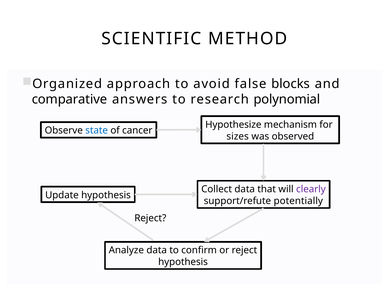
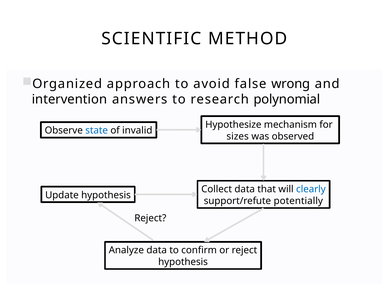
blocks: blocks -> wrong (291, 84)
comparative: comparative -> intervention (69, 99)
cancer: cancer -> invalid (137, 130)
clearly colour: purple -> blue (311, 189)
